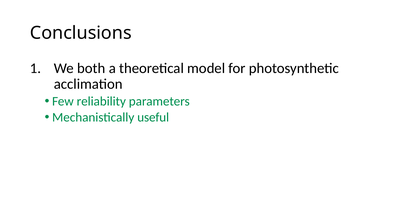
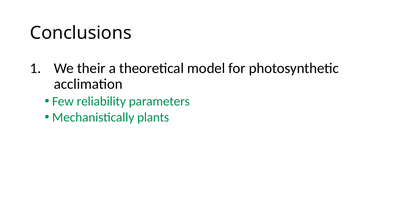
both: both -> their (91, 68)
useful: useful -> plants (153, 117)
